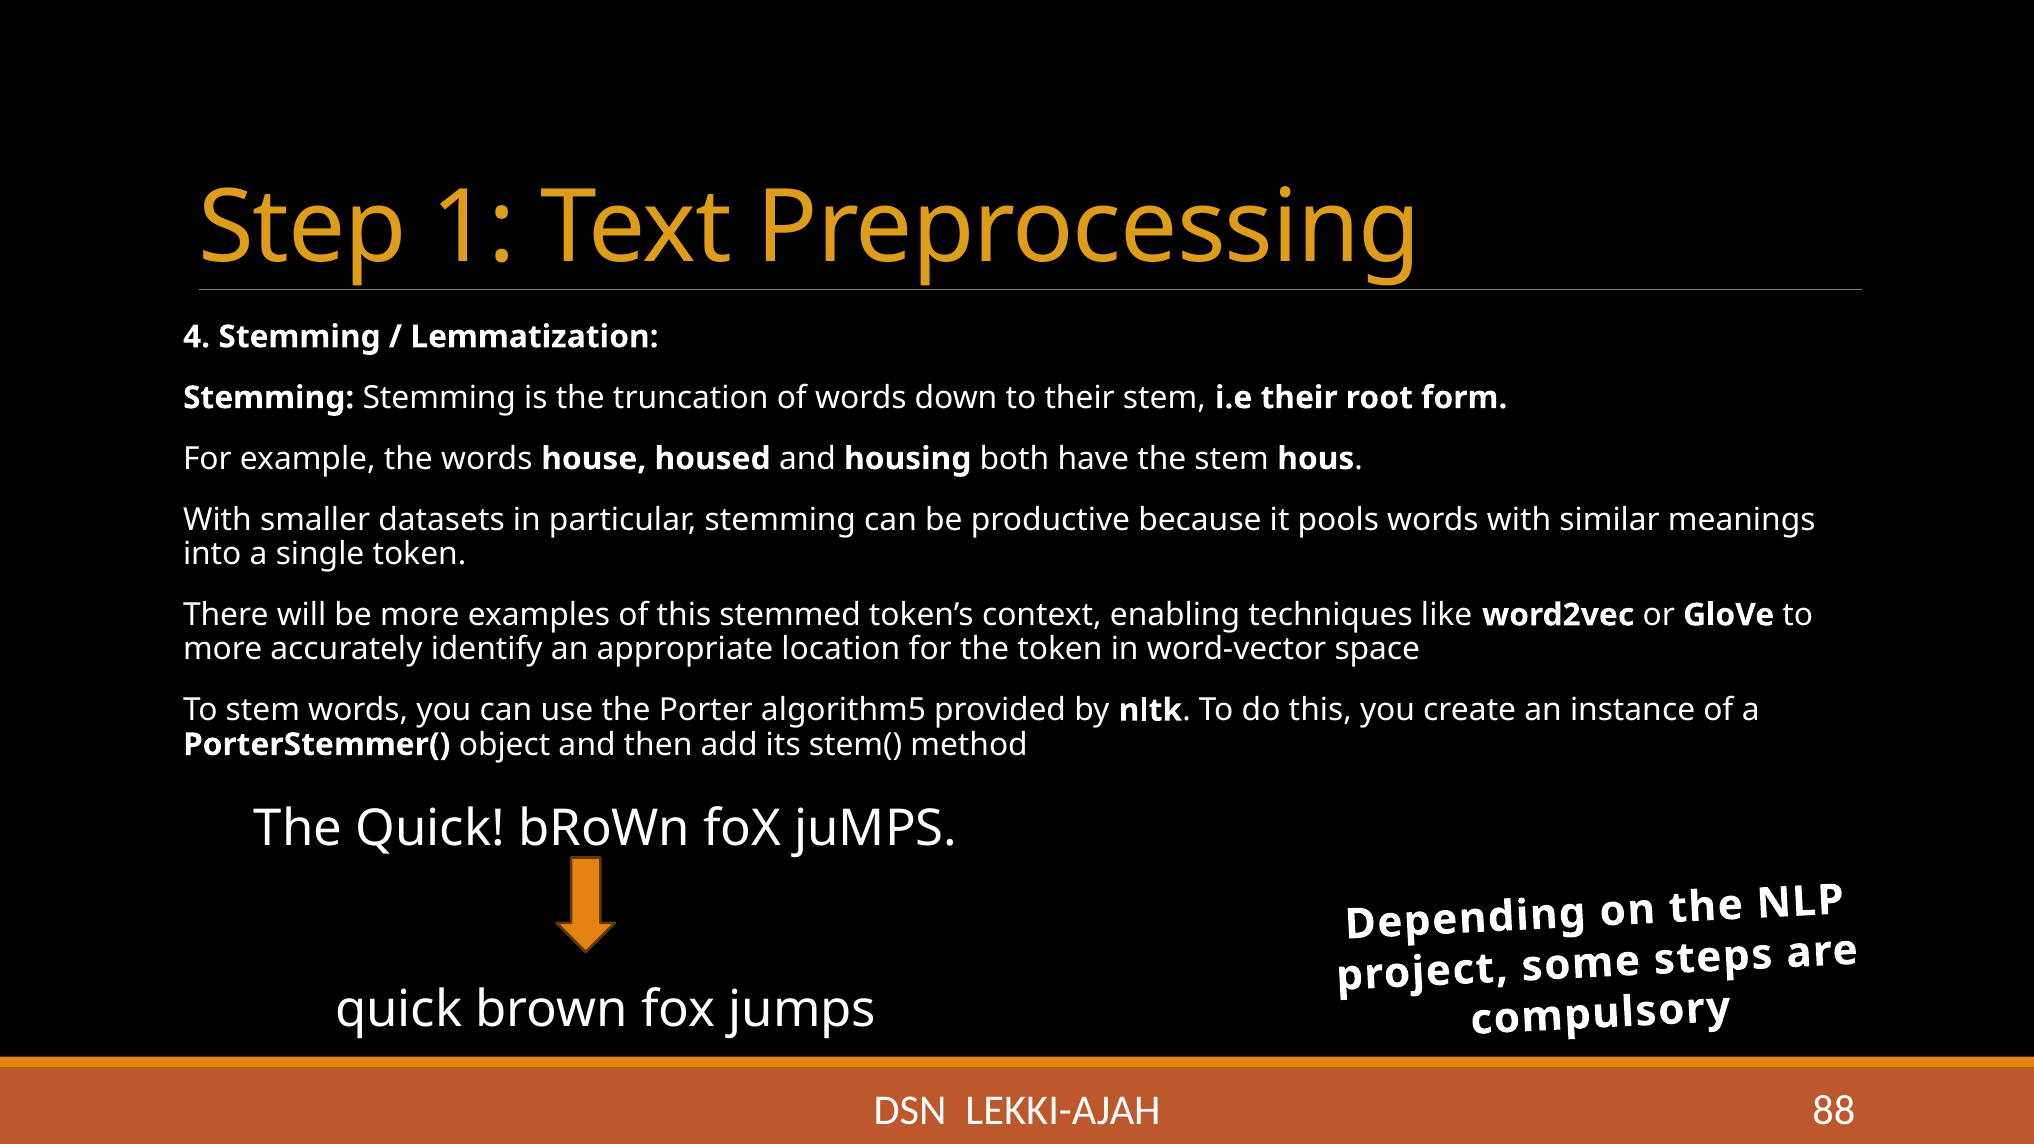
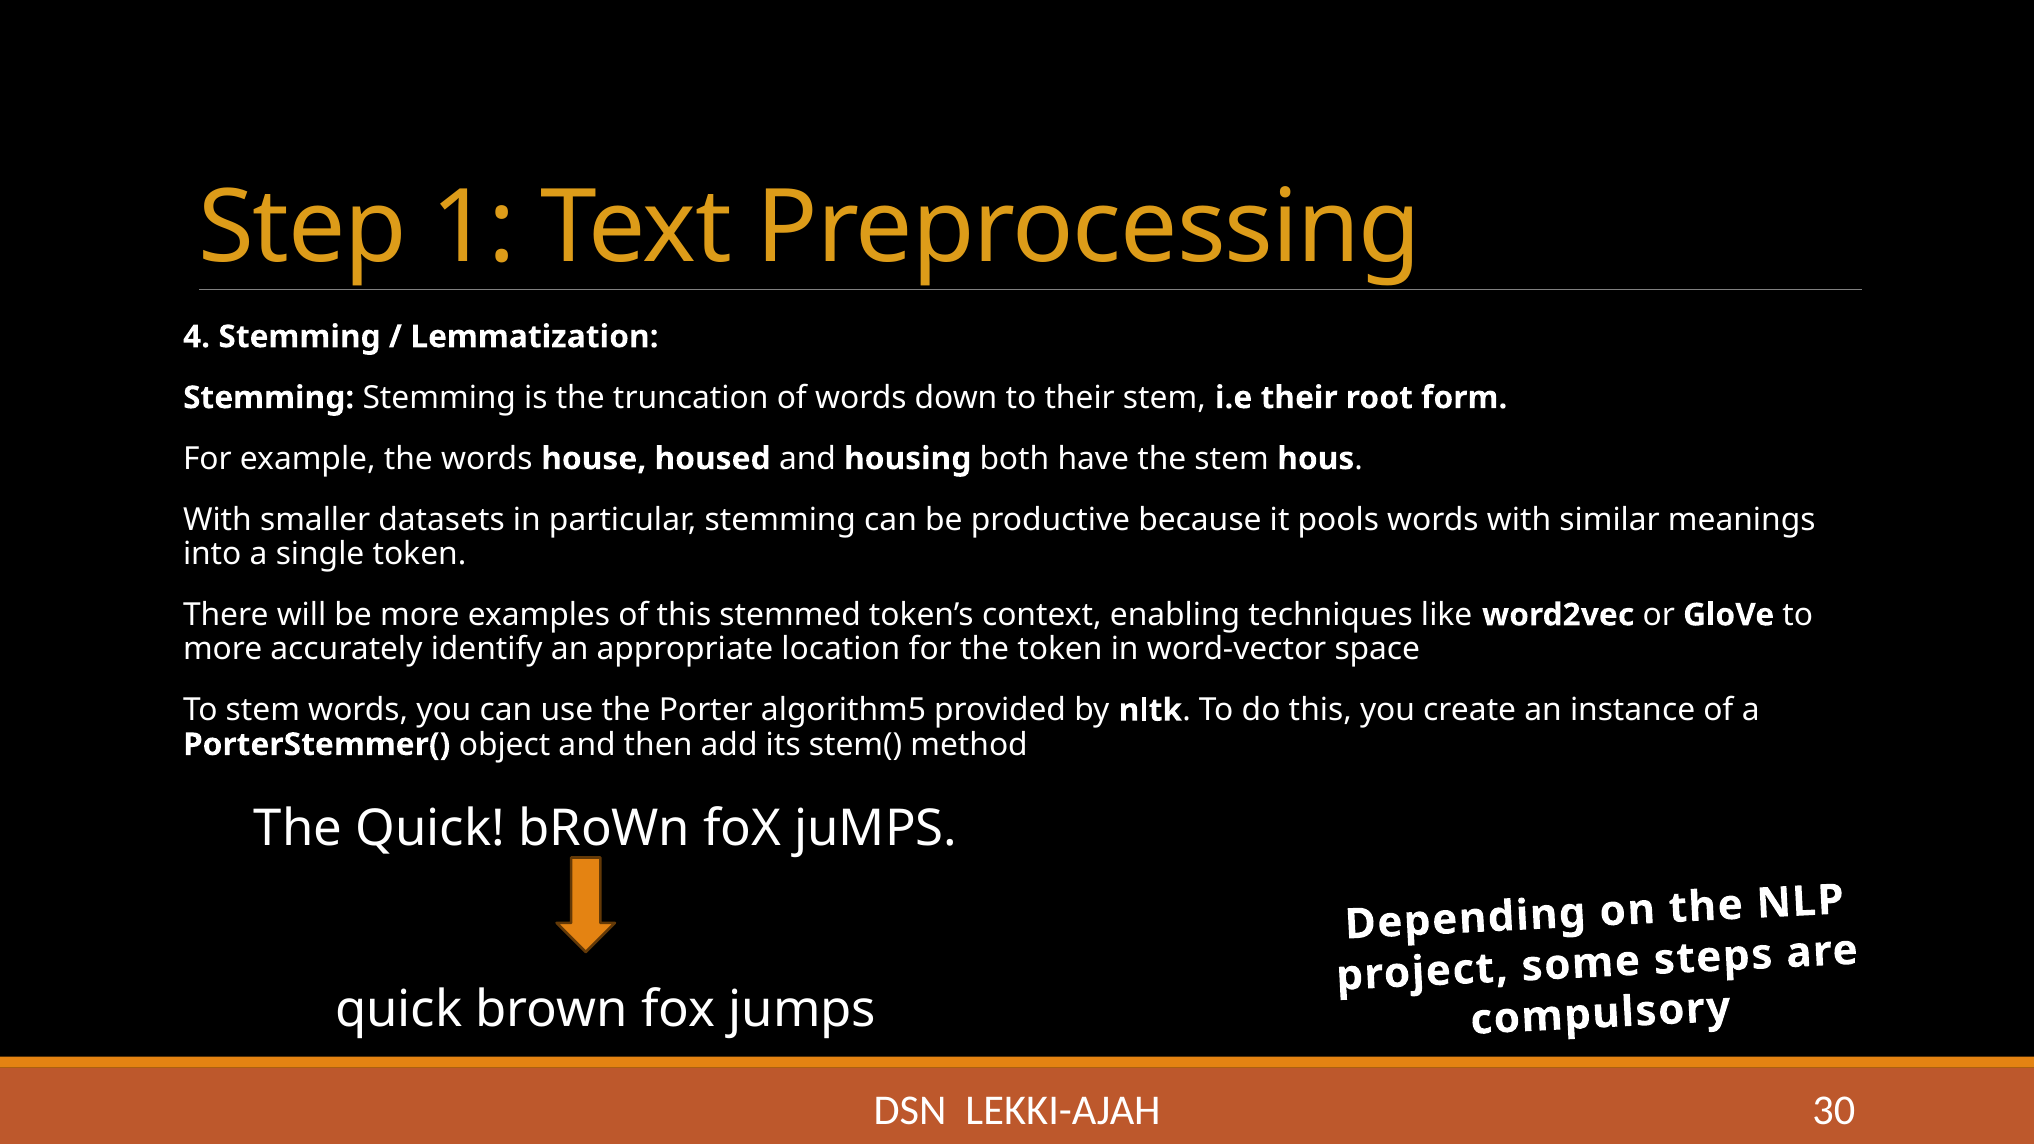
88: 88 -> 30 (1834, 1111)
